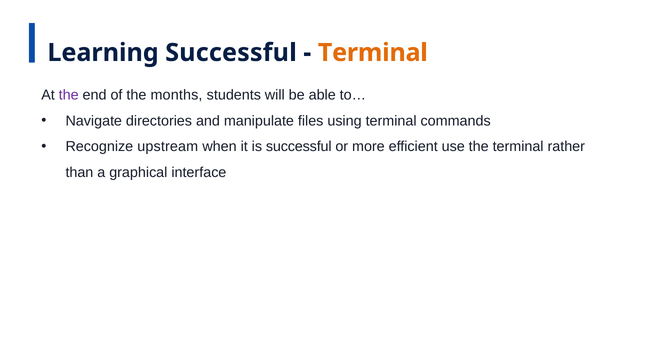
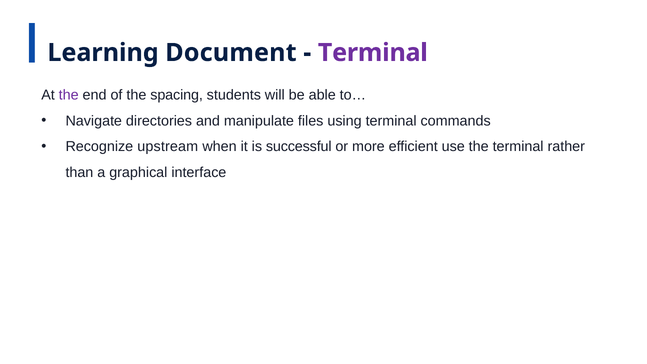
Learning Successful: Successful -> Document (231, 53)
Terminal colour: orange -> purple (373, 53)
months: months -> spacing (177, 95)
